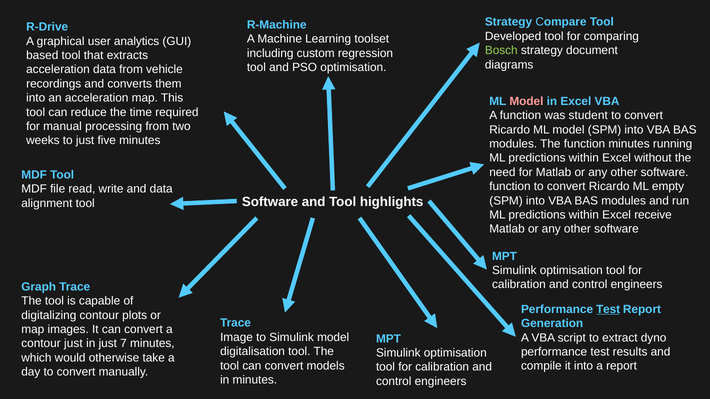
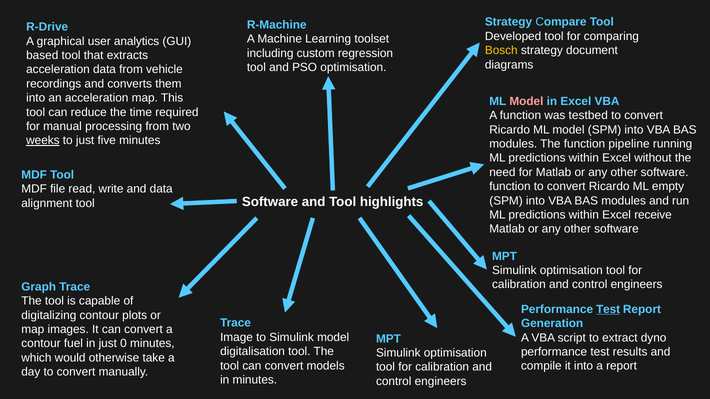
Bosch colour: light green -> yellow (501, 51)
student: student -> testbed (588, 116)
weeks underline: none -> present (43, 141)
function minutes: minutes -> pipeline (629, 144)
contour just: just -> fuel (73, 344)
7: 7 -> 0 (124, 344)
